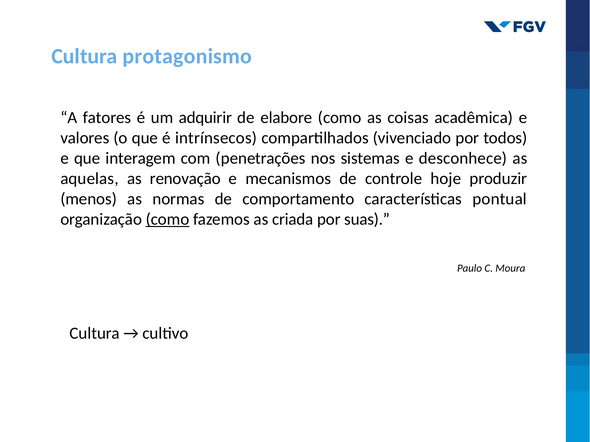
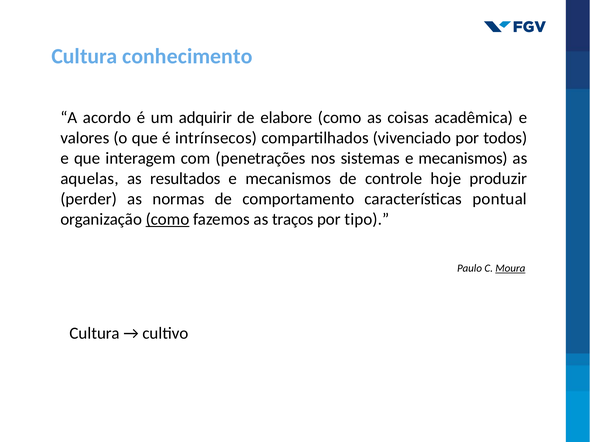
protagonismo: protagonismo -> conhecimento (187, 56)
fatores: fatores -> acordo (107, 118)
sistemas e desconhece: desconhece -> mecanismos (463, 158)
renovação: renovação -> resultados (185, 179)
menos: menos -> perder (89, 199)
criada: criada -> traços (293, 219)
suas: suas -> tipo (367, 219)
Moura underline: none -> present (510, 269)
